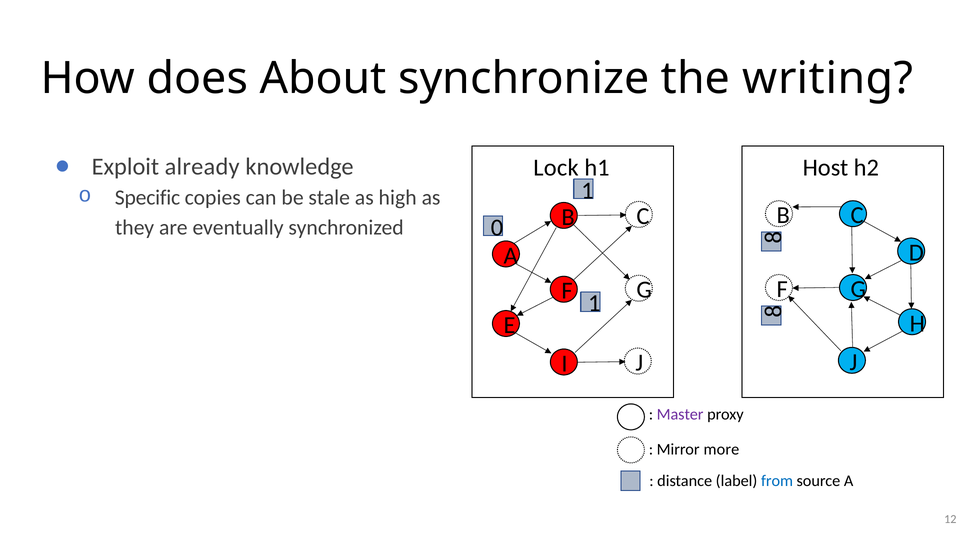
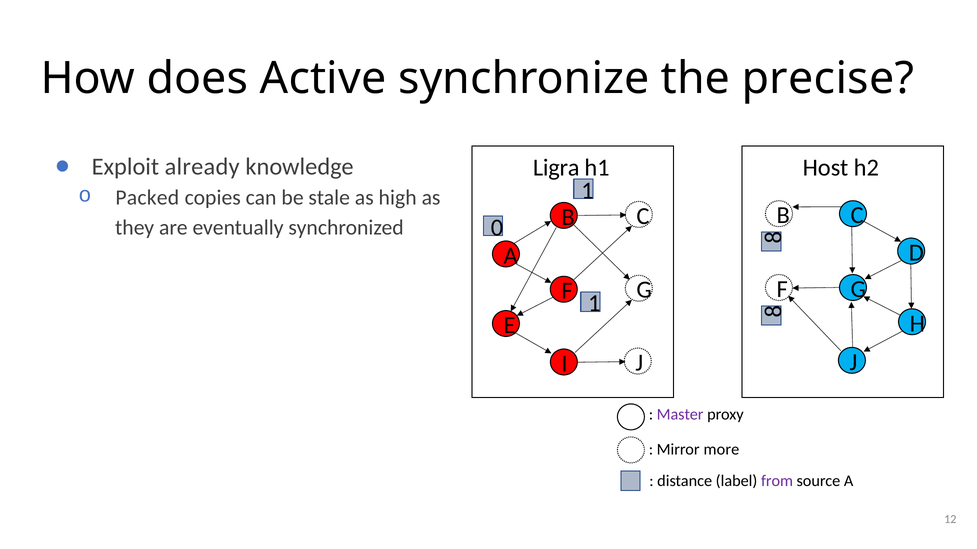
About: About -> Active (323, 79)
writing: writing -> precise (828, 79)
Lock: Lock -> Ligra (556, 168)
Specific: Specific -> Packed (147, 198)
from colour: blue -> purple (777, 481)
